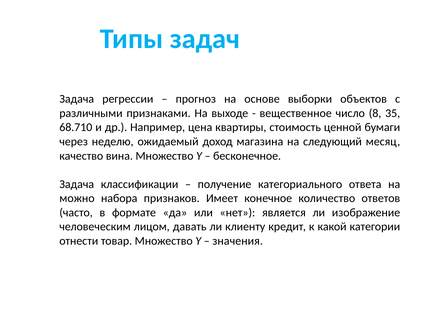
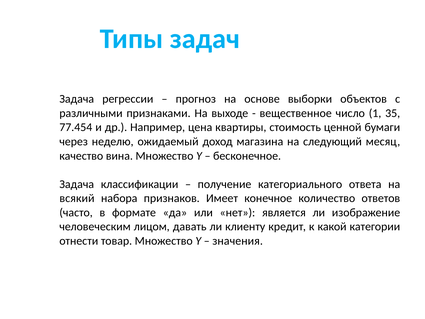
8: 8 -> 1 (375, 113)
68.710: 68.710 -> 77.454 (76, 127)
можно: можно -> всякий (77, 198)
